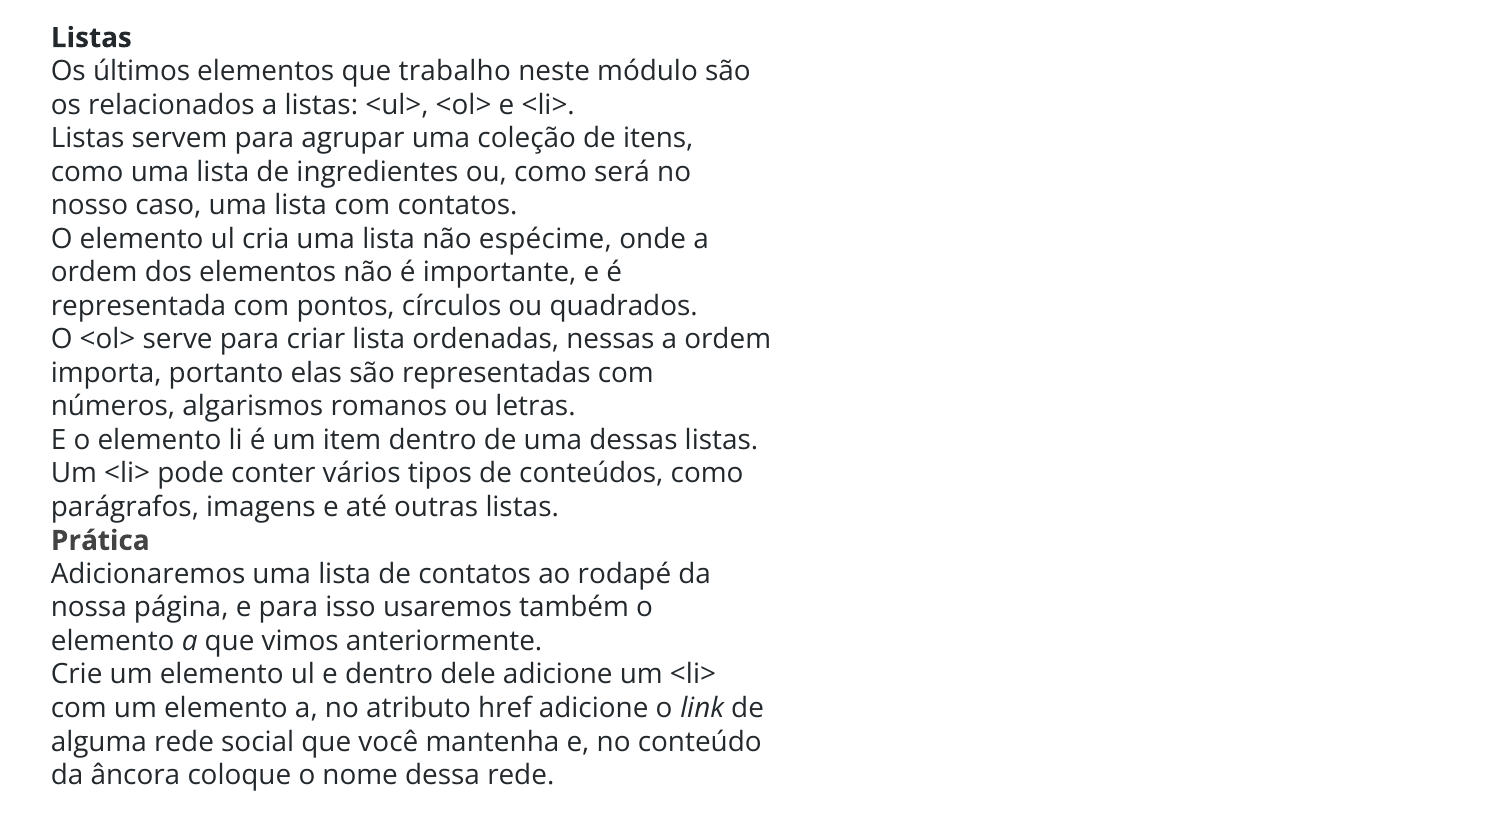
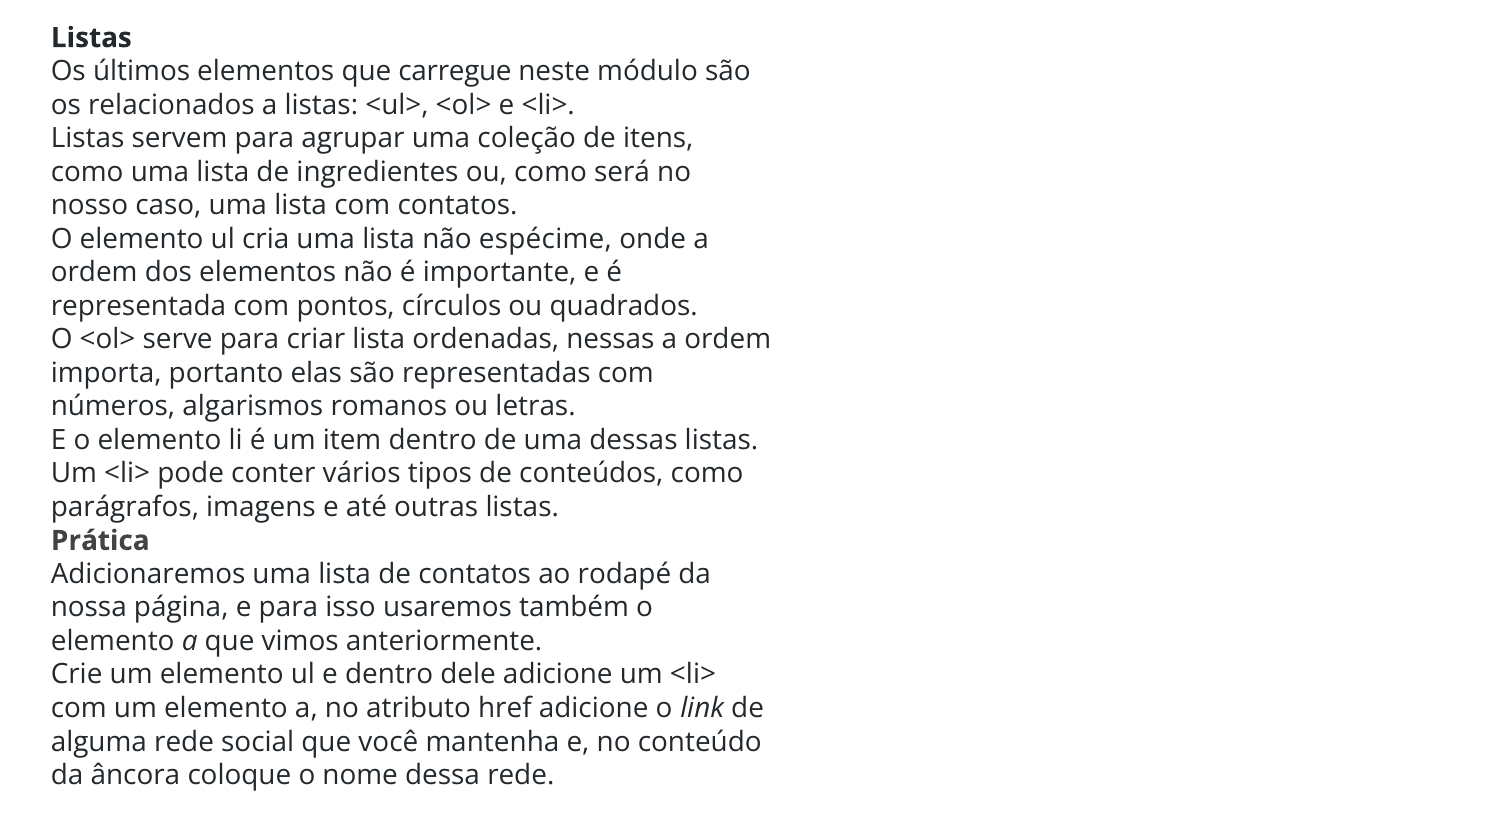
trabalho: trabalho -> carregue (455, 71)
